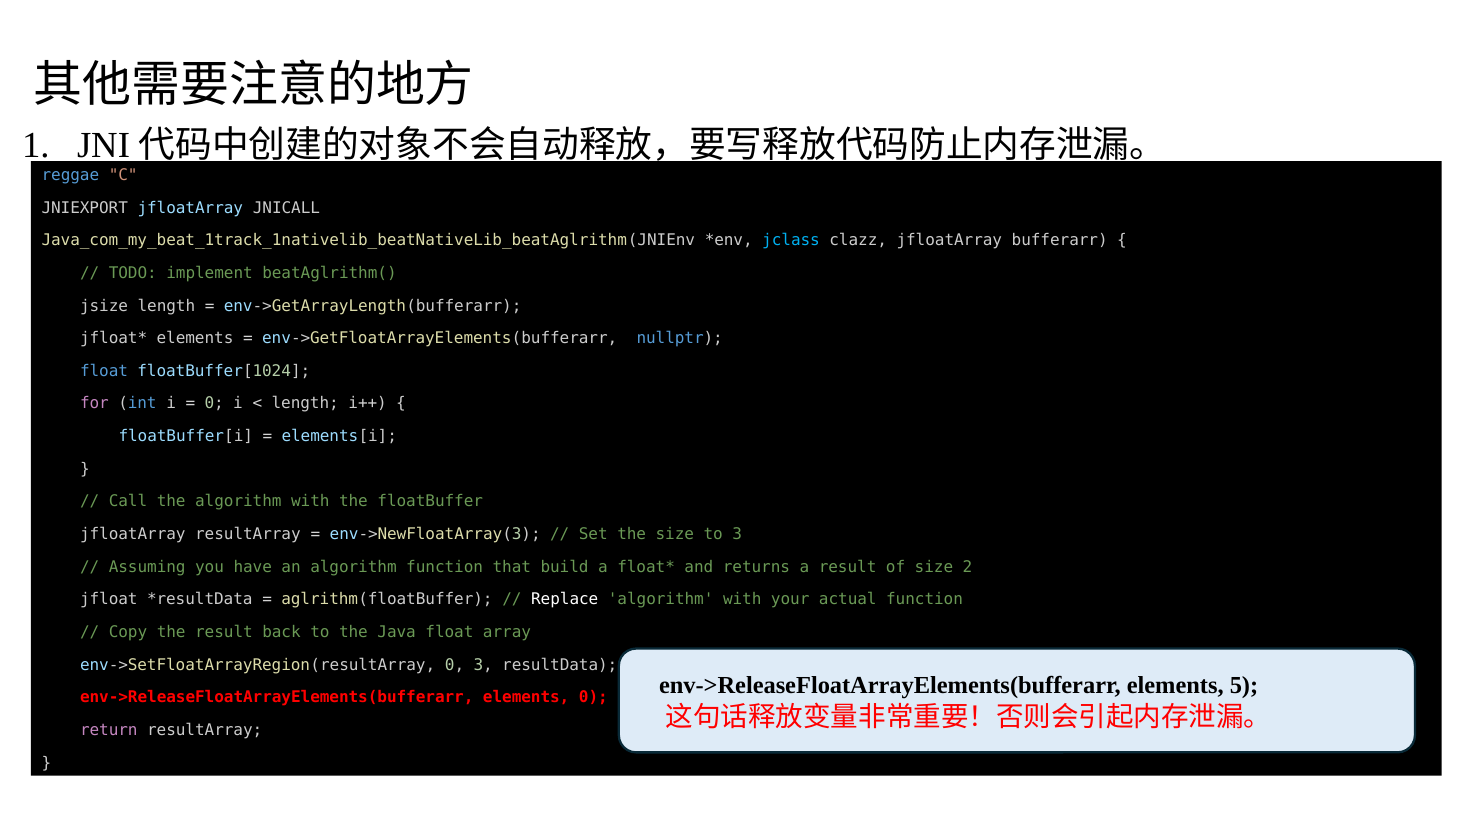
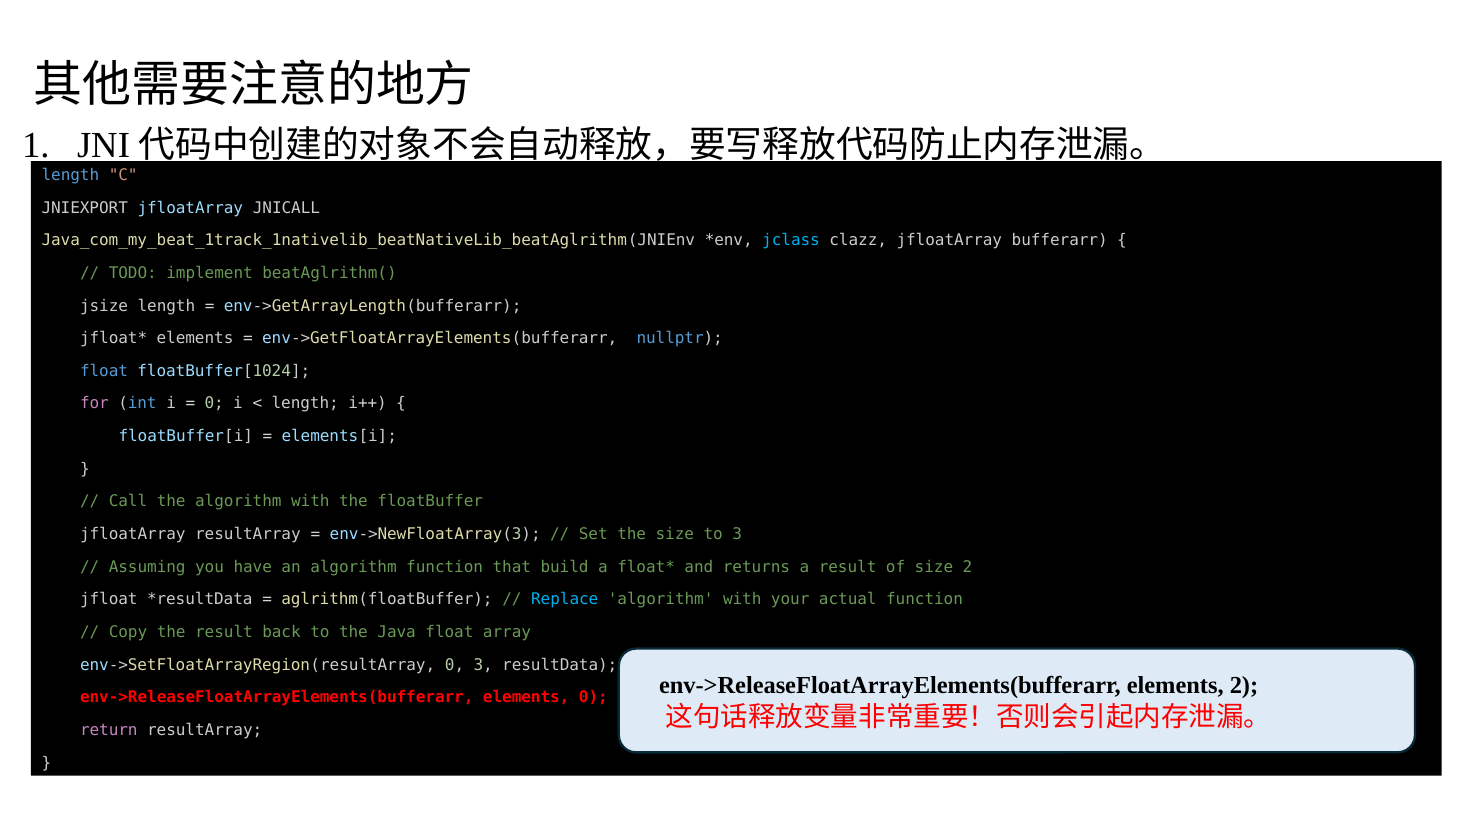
reggae: reggae -> length (70, 175)
Replace colour: white -> light blue (565, 599)
elements 5: 5 -> 2 (1244, 685)
